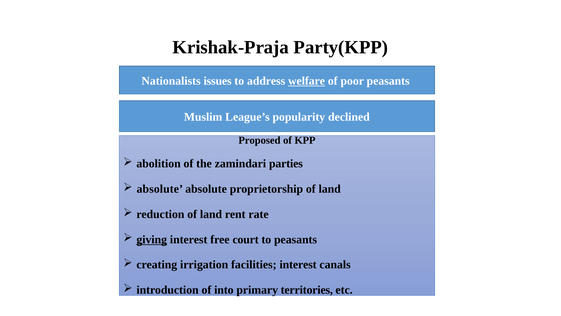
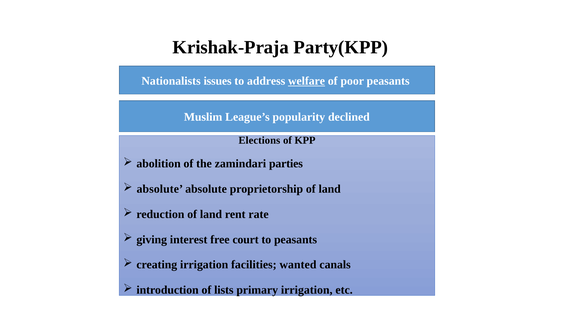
Proposed: Proposed -> Elections (259, 140)
giving underline: present -> none (152, 239)
facilities interest: interest -> wanted (298, 264)
into: into -> lists (224, 290)
primary territories: territories -> irrigation (307, 290)
